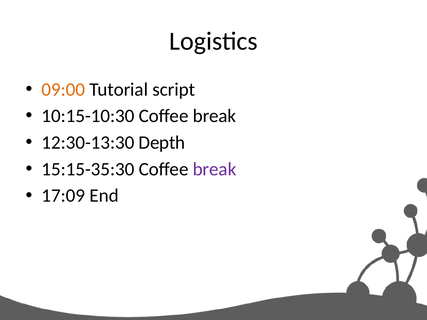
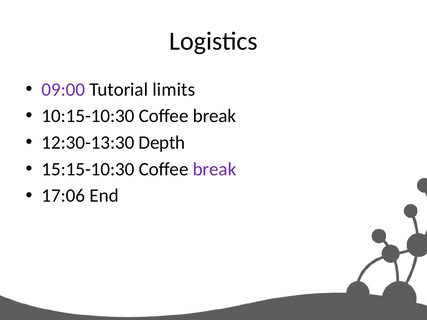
09:00 colour: orange -> purple (63, 90)
script: script -> limits (174, 90)
15:15-35:30: 15:15-35:30 -> 15:15-10:30 (88, 169)
17:09: 17:09 -> 17:06 (63, 196)
